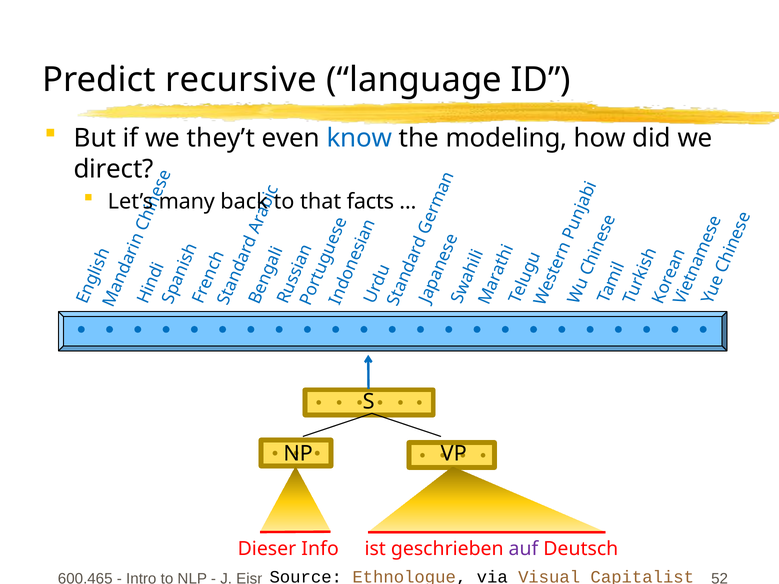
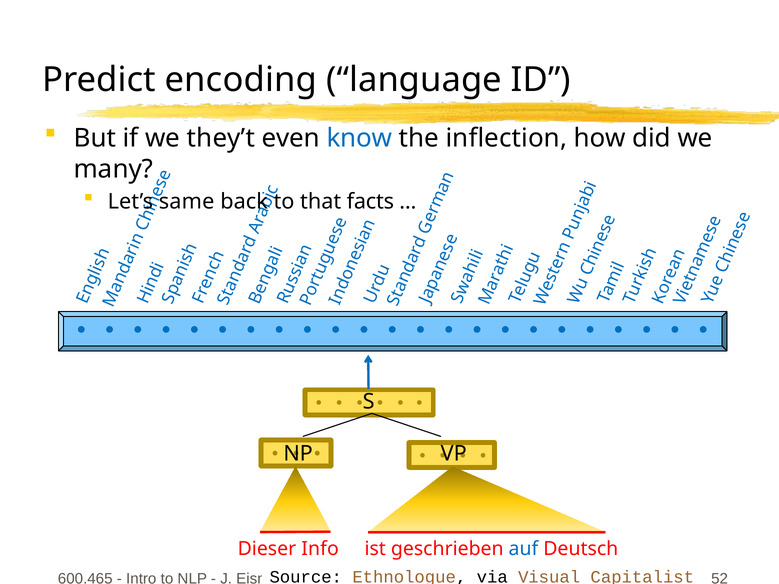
recursive: recursive -> encoding (241, 80)
modeling: modeling -> inflection (506, 138)
direct: direct -> many (113, 169)
many: many -> same (187, 202)
auf colour: purple -> blue (523, 549)
